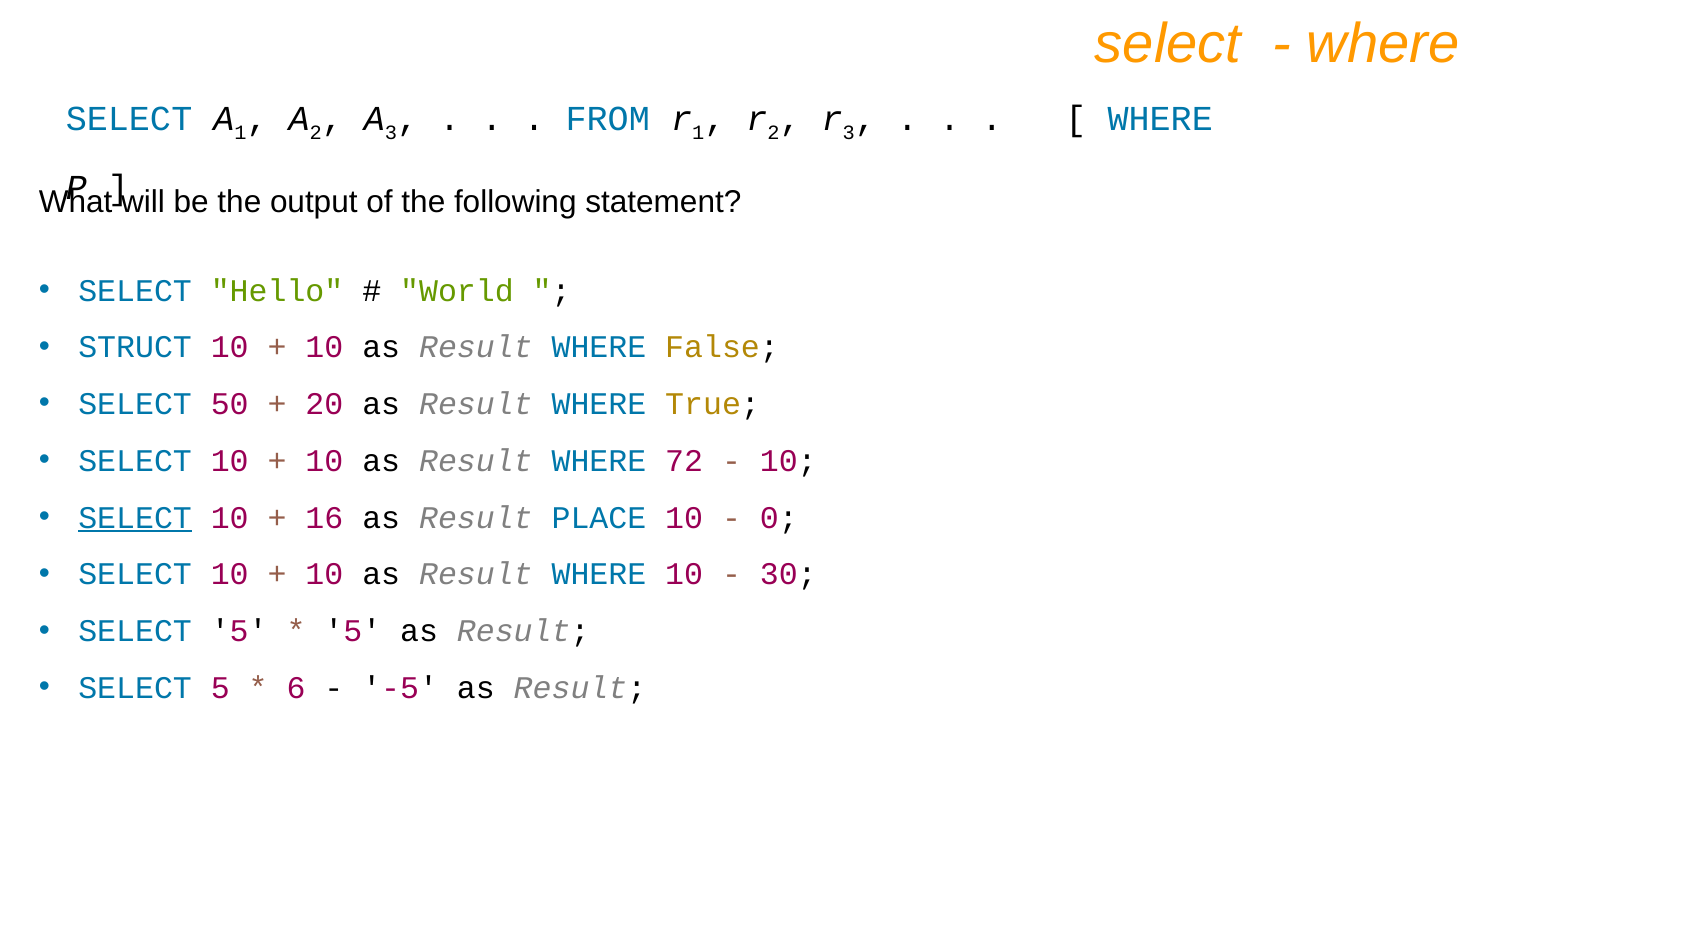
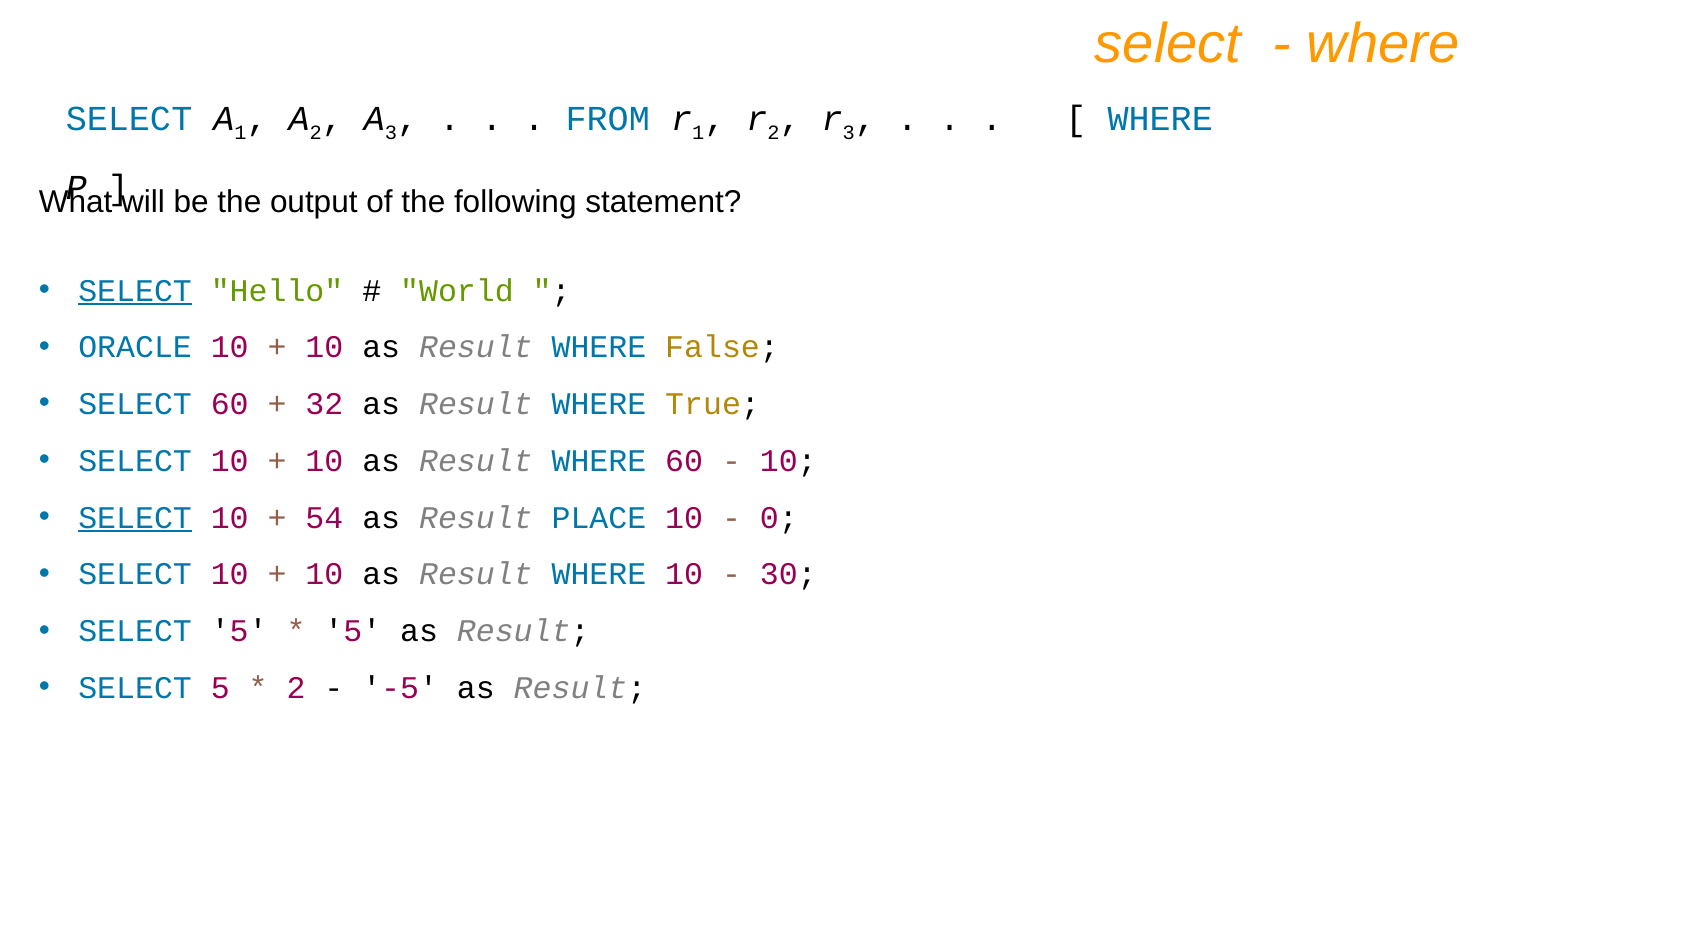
SELECT underline: none -> present (135, 291)
STRUCT: STRUCT -> ORACLE (135, 348)
SELECT 50: 50 -> 60 (230, 405)
20: 20 -> 32 (324, 405)
WHERE 72: 72 -> 60 (684, 461)
16: 16 -> 54 (324, 518)
6: 6 -> 2 (296, 689)
